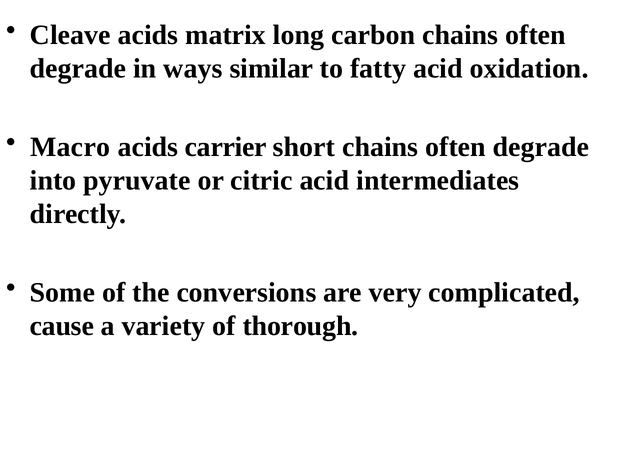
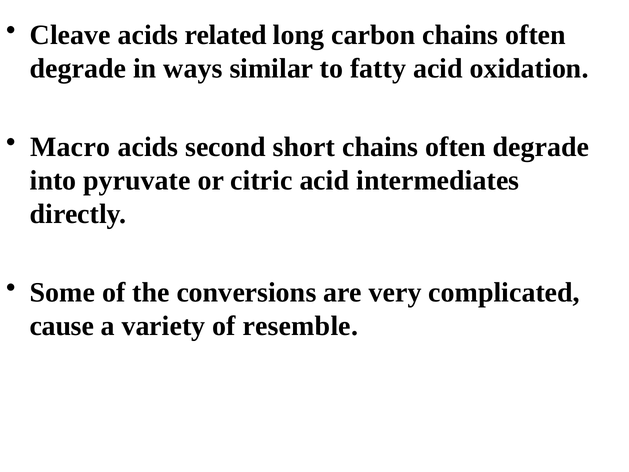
matrix: matrix -> related (226, 35)
carrier: carrier -> second (226, 147)
thorough: thorough -> resemble (300, 326)
